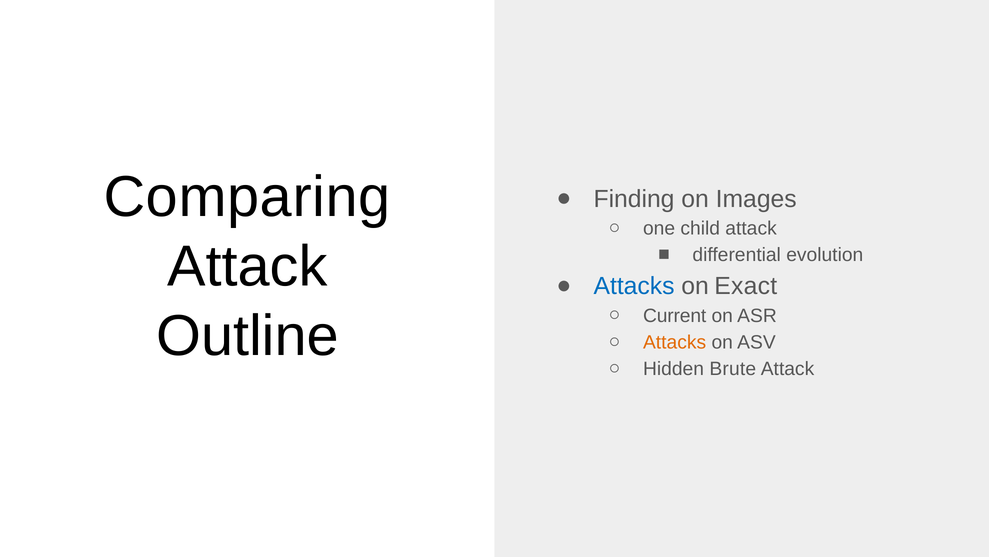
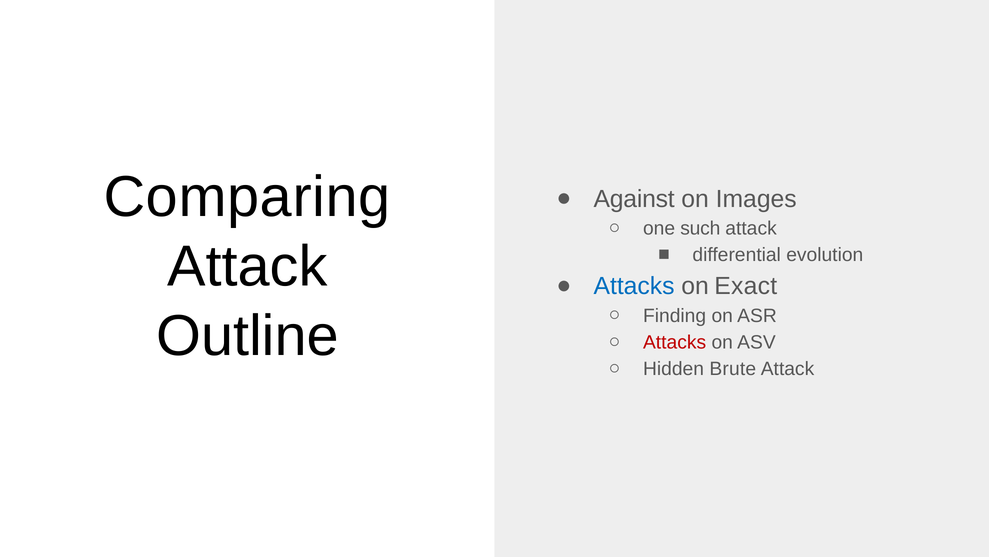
Finding: Finding -> Against (634, 199)
child: child -> such (700, 228)
Current: Current -> Finding (675, 315)
Attacks colour: orange -> red (675, 342)
